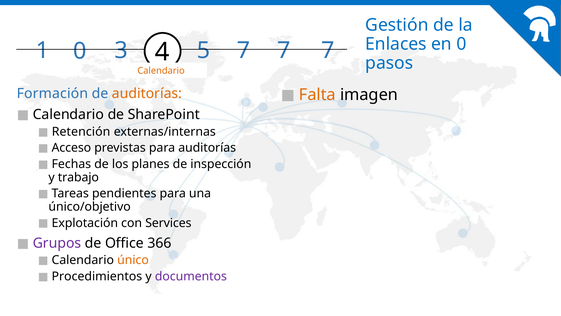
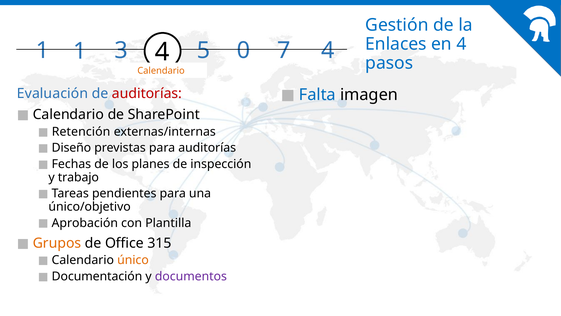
en 0: 0 -> 4 (461, 44)
1 0: 0 -> 1 (80, 51)
7: 7 -> 0 (243, 50)
7: 7 -> 4 (328, 50)
Falta colour: orange -> blue (317, 95)
Formación: Formación -> Evaluación (53, 93)
auditorías colour: orange -> red (147, 93)
Acceso: Acceso -> Diseño (71, 148)
Explotación: Explotación -> Aprobación (85, 223)
Services: Services -> Plantilla (168, 223)
Grupos colour: purple -> orange (57, 243)
366: 366 -> 315 (160, 243)
Procedimientos: Procedimientos -> Documentación (97, 276)
